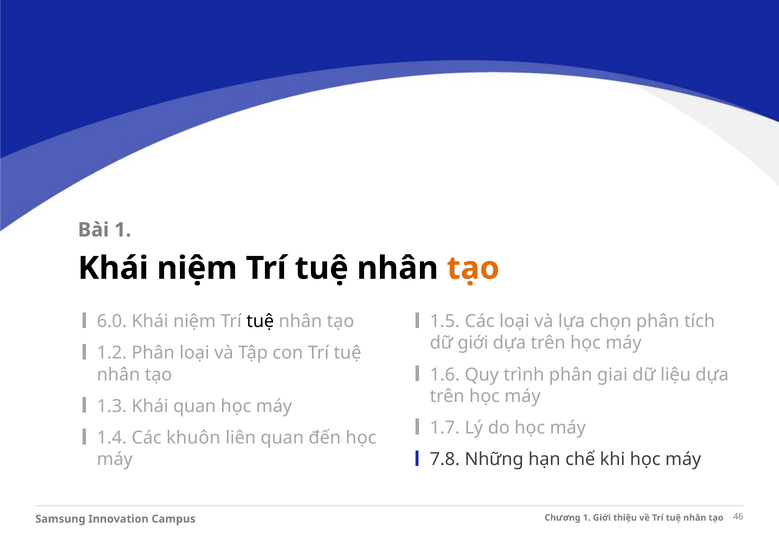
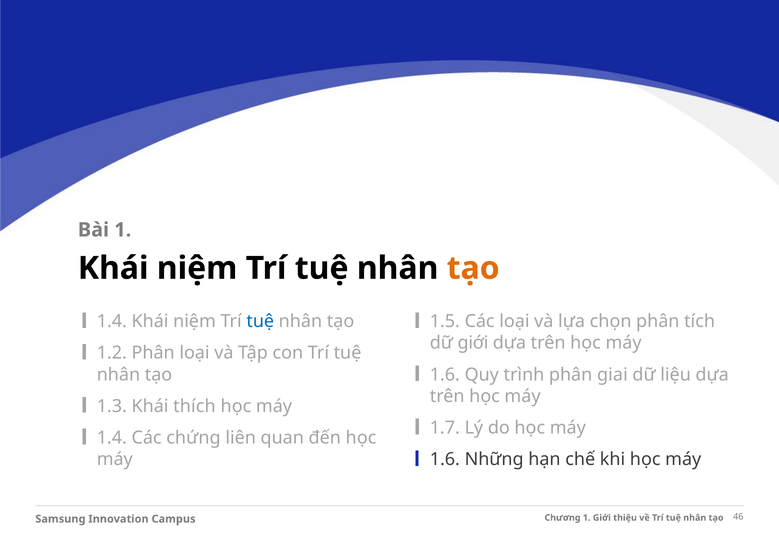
6.0: 6.0 -> 1.4 (112, 321)
tuệ colour: black -> blue (260, 321)
Khái quan: quan -> thích (194, 406)
khuôn: khuôn -> chứng (193, 437)
7.8: 7.8 -> 1.6 (445, 459)
